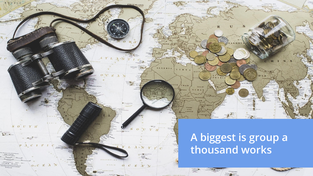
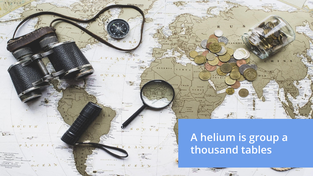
biggest: biggest -> helium (218, 138)
works: works -> tables (257, 150)
